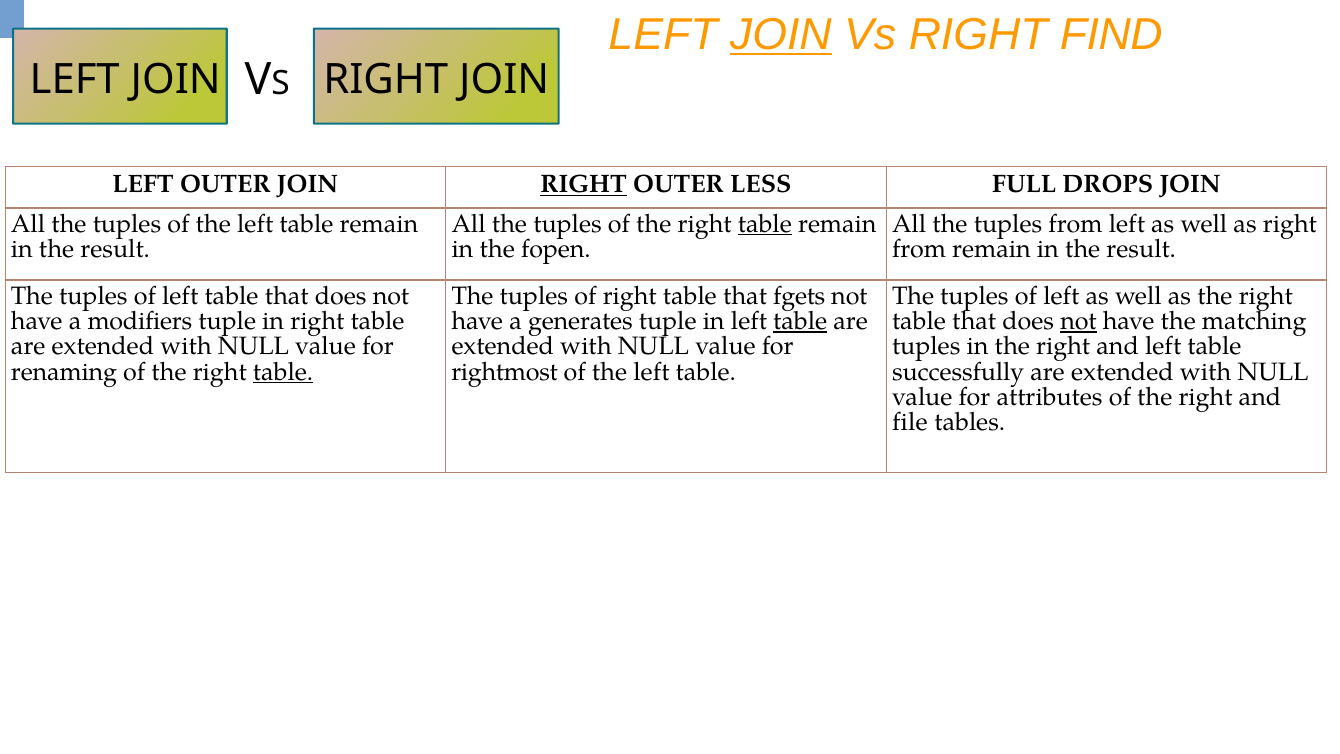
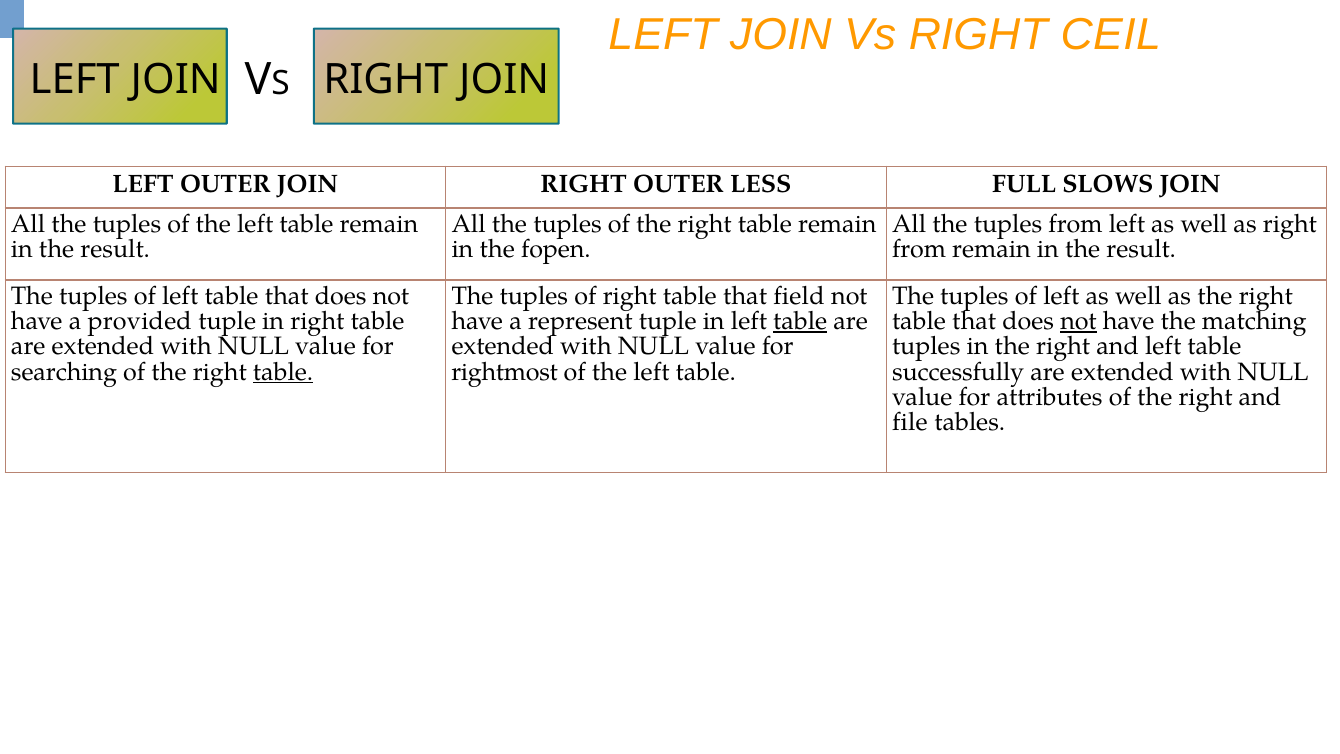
JOIN underline: present -> none (781, 35)
FIND: FIND -> CEIL (1111, 35)
RIGHT underline: present -> none (584, 185)
DROPS: DROPS -> SLOWS (1108, 185)
table underline: present -> none (765, 224)
fgets: fgets -> field (799, 296)
modifiers: modifiers -> provided (140, 321)
generates: generates -> represent (580, 321)
renaming: renaming -> searching (64, 372)
